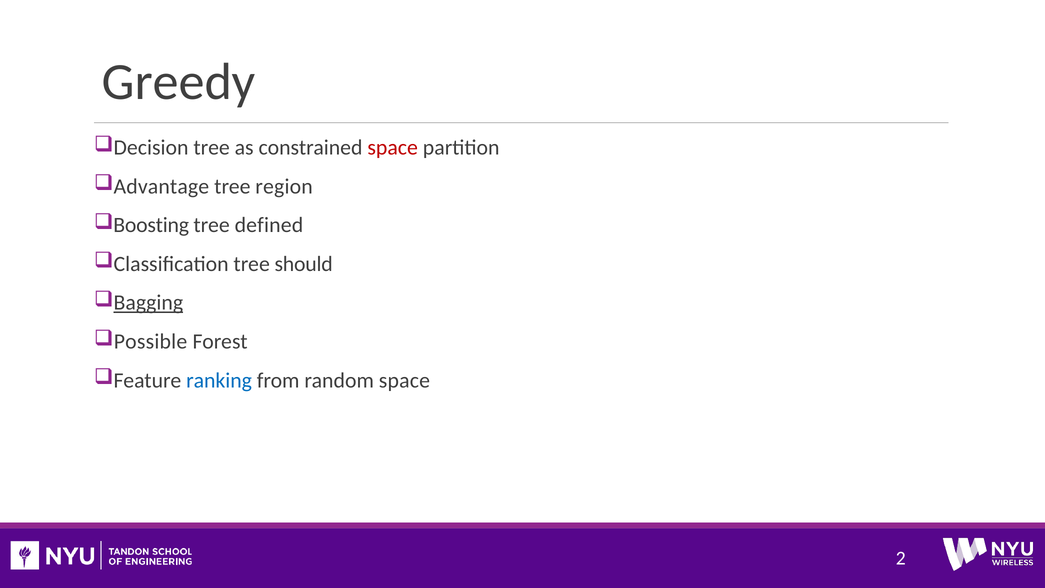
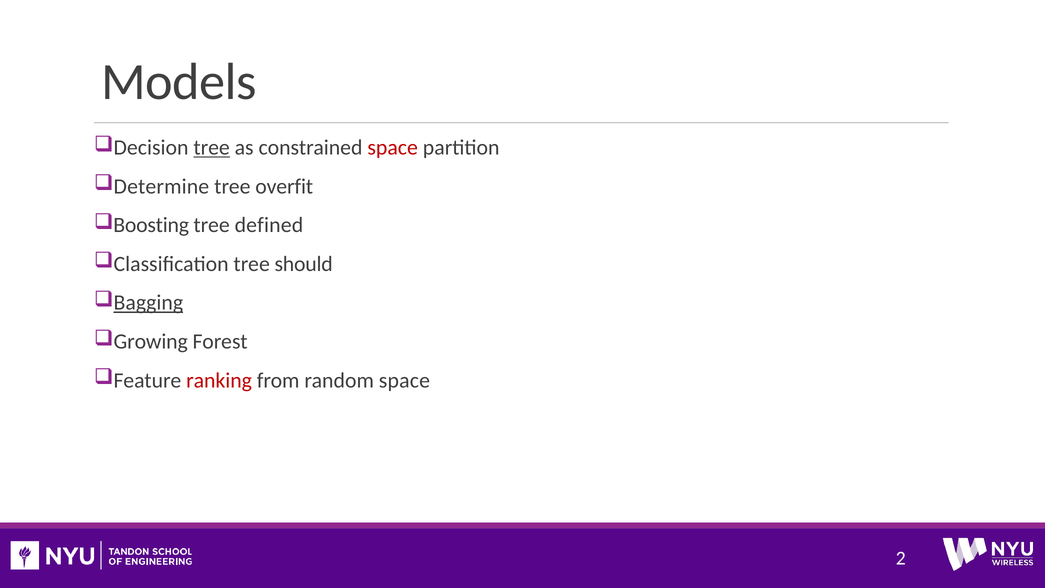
Greedy: Greedy -> Models (179, 82)
tree underline: none -> present (212, 148)
Advantage: Advantage -> Determine (161, 186)
region: region -> overfit (284, 186)
Possible: Possible -> Growing (151, 341)
ranking colour: blue -> red (219, 380)
